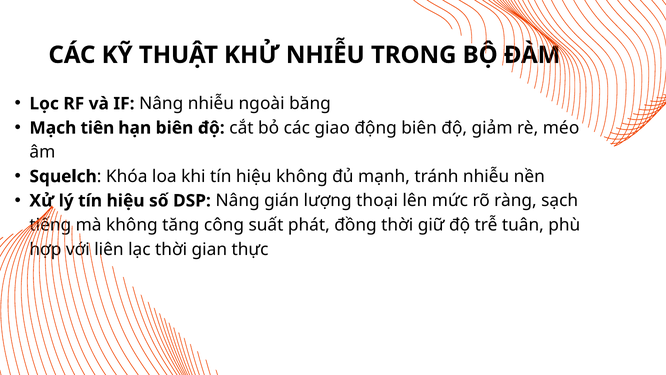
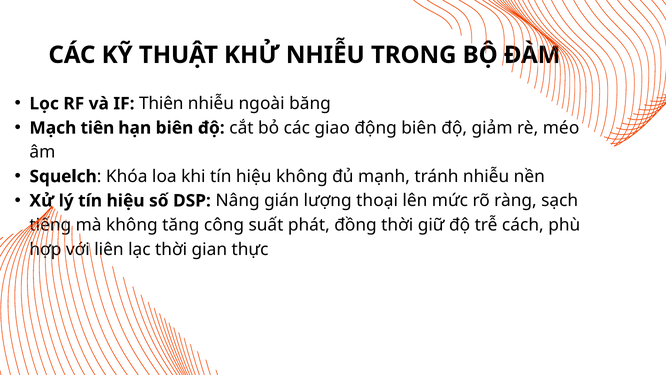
IF Nâng: Nâng -> Thiên (161, 104)
tuân: tuân -> cách (523, 225)
